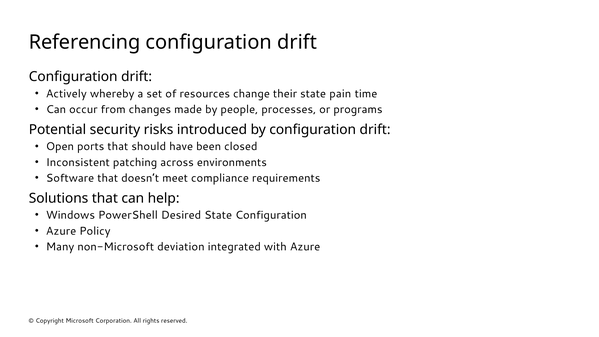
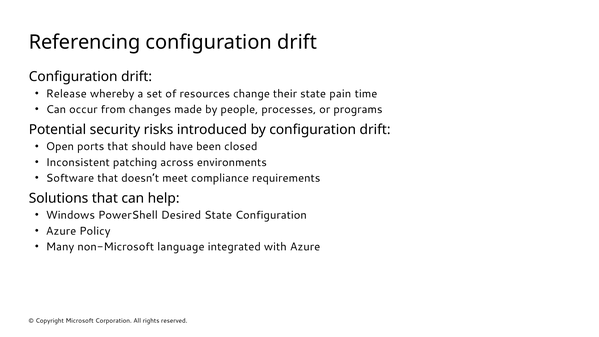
Actively: Actively -> Release (66, 94)
deviation: deviation -> language (181, 247)
